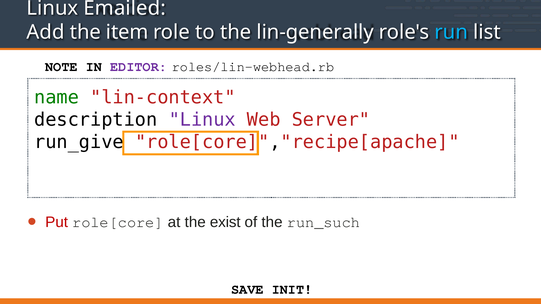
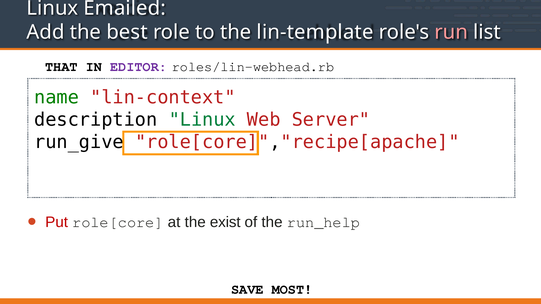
item: item -> best (127, 32)
lin-generally: lin-generally -> lin-template (315, 32)
run colour: light blue -> pink (451, 32)
NOTE: NOTE -> THAT (61, 67)
Linux colour: purple -> green (202, 120)
run_such: run_such -> run_help (323, 222)
INIT: INIT -> MOST (292, 290)
